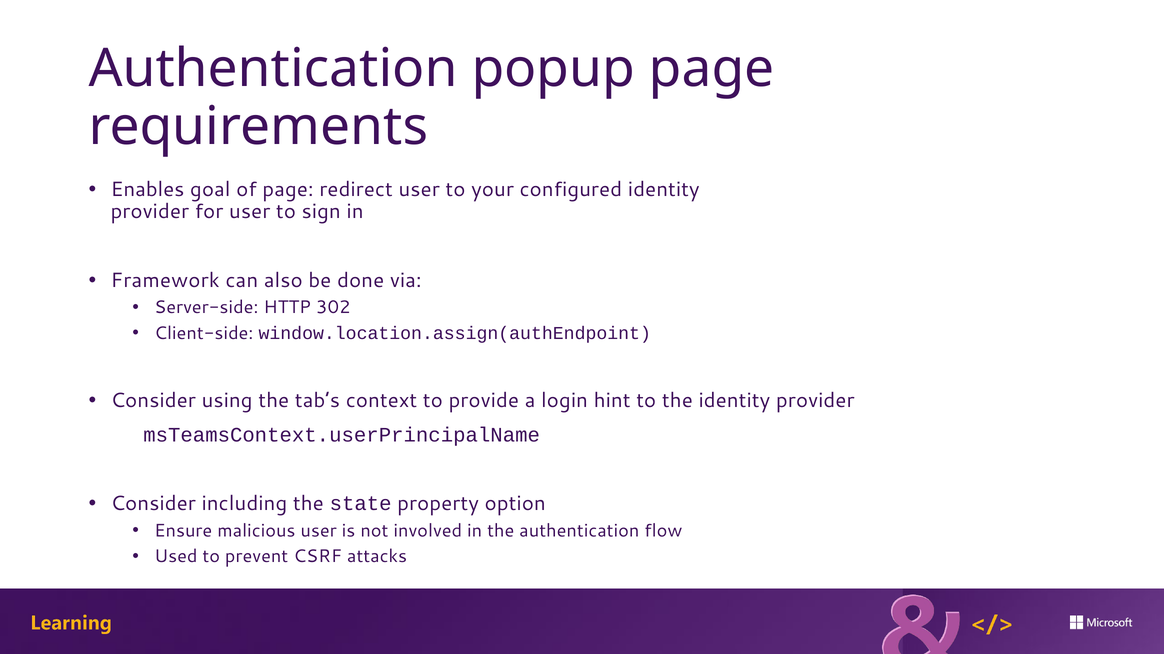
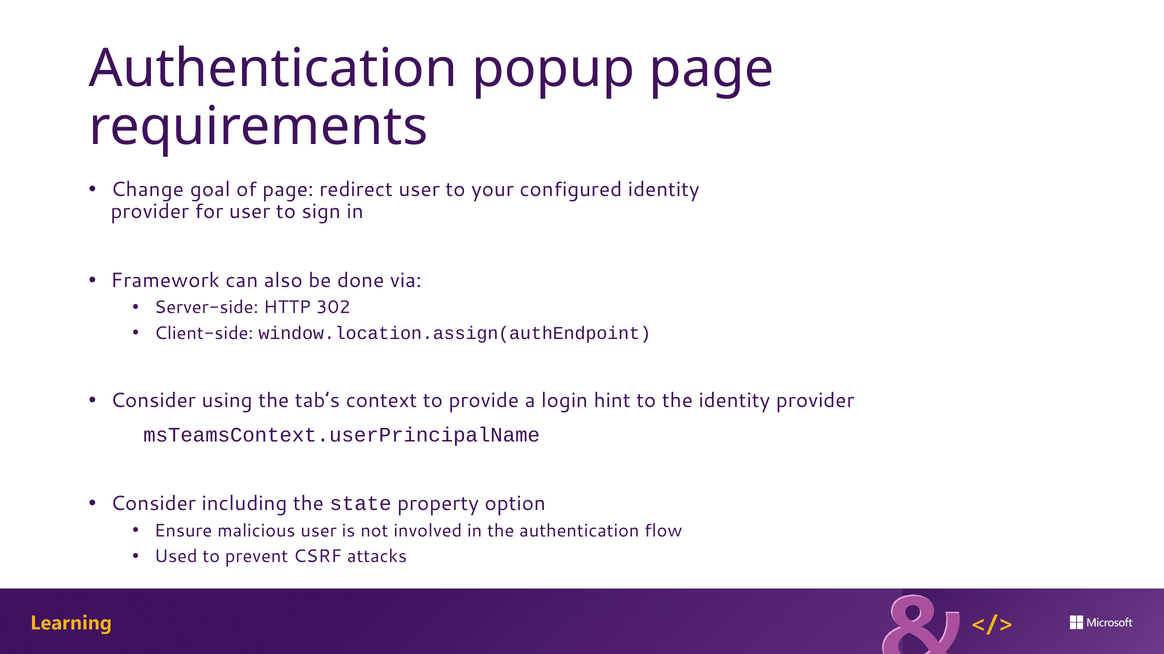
Enables: Enables -> Change (147, 190)
